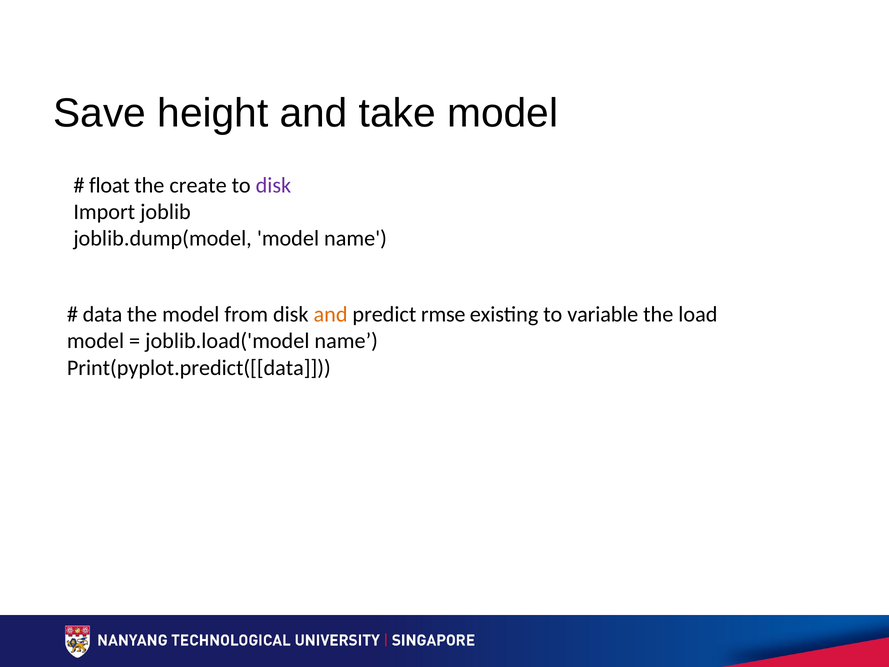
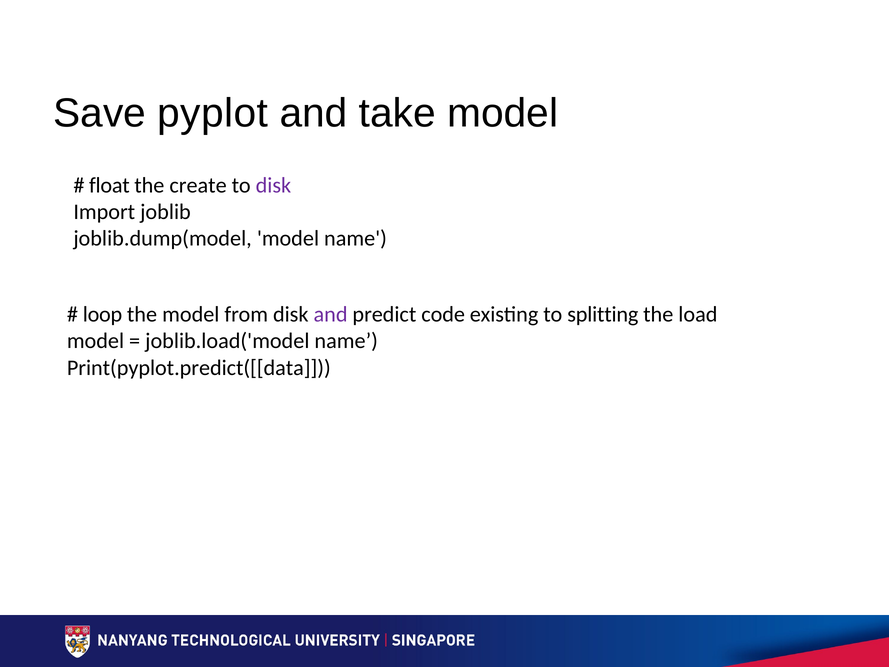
height: height -> pyplot (213, 113)
data: data -> loop (103, 314)
and colour: orange -> purple (331, 314)
rmse: rmse -> code (443, 314)
variable: variable -> splitting (603, 314)
